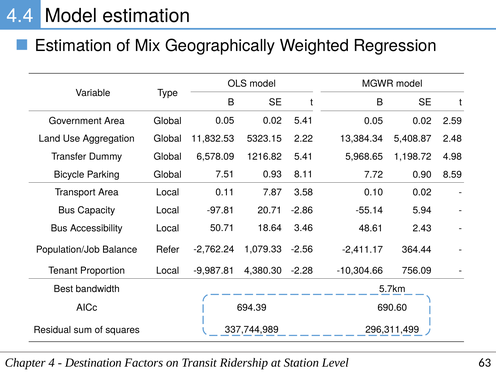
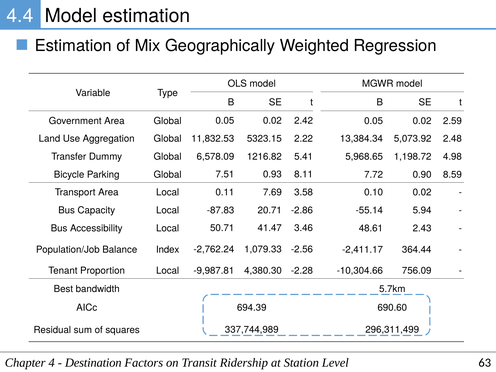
0.02 5.41: 5.41 -> 2.42 (304, 121)
5,408.87: 5,408.87 -> 5,073.92 (413, 139)
7.87: 7.87 -> 7.69 (272, 192)
-97.81: -97.81 -> -87.83 (221, 210)
18.64: 18.64 -> 41.47 (270, 228)
Refer: Refer -> Index (168, 250)
